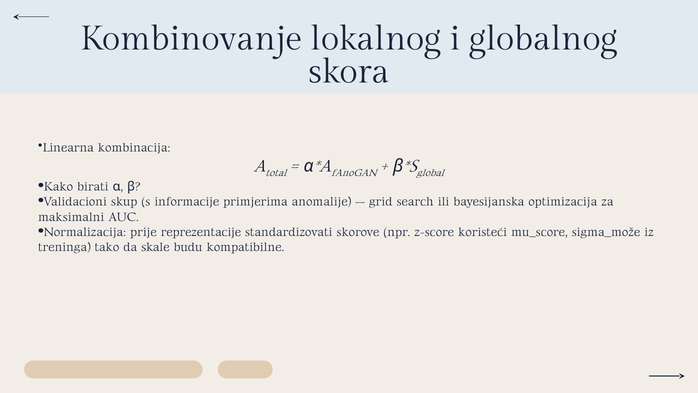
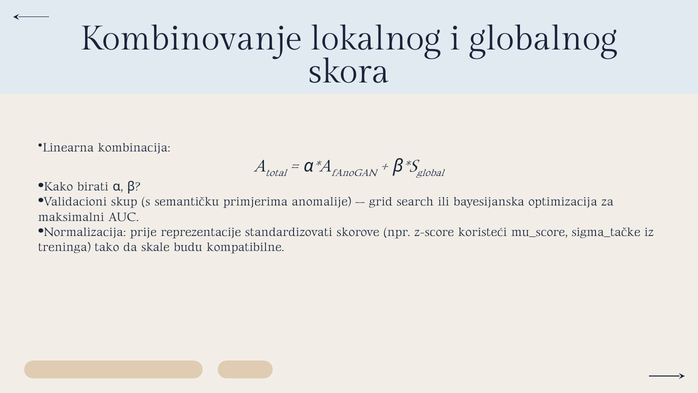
informacije: informacije -> semantičku (187, 202)
sigma_može: sigma_može -> sigma_tačke (606, 232)
